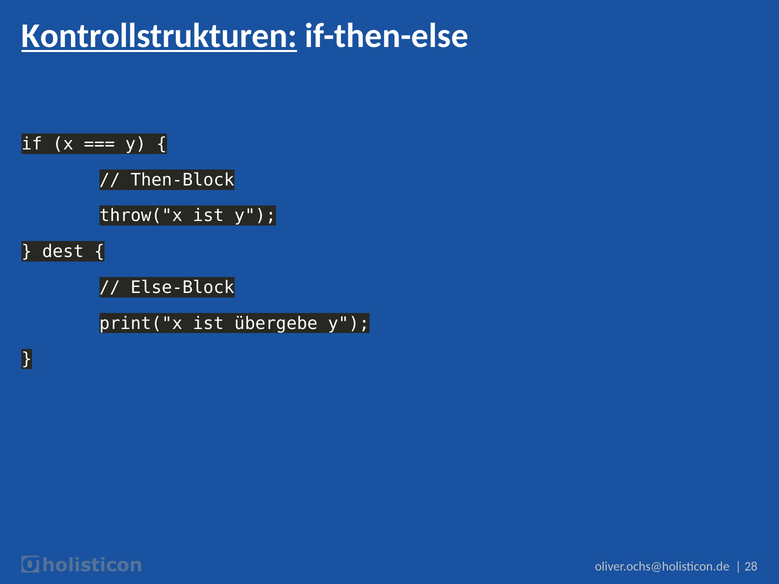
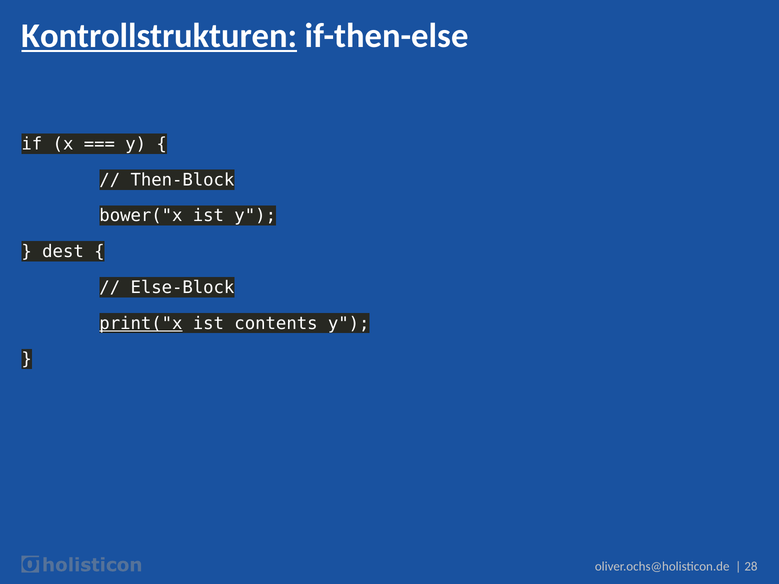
throw("x: throw("x -> bower("x (141, 216)
print("x underline: none -> present (141, 324)
übergebe: übergebe -> contents (276, 324)
